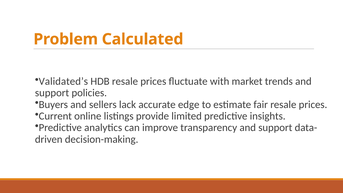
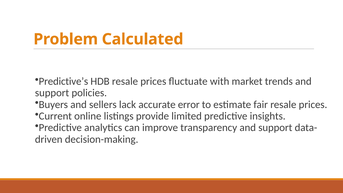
Validated’s: Validated’s -> Predictive’s (63, 81)
edge: edge -> error (189, 104)
